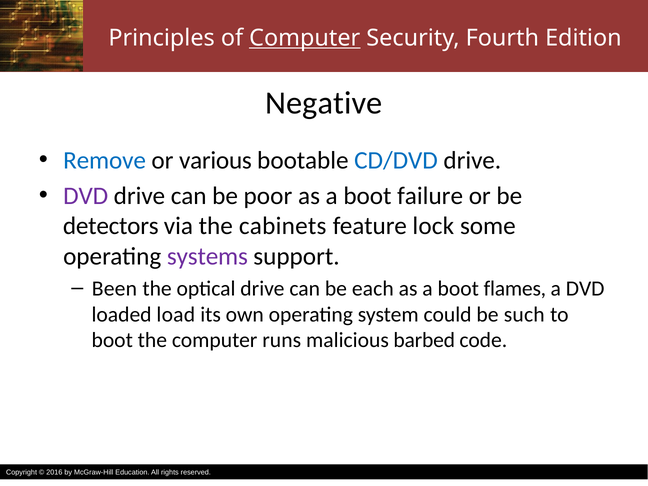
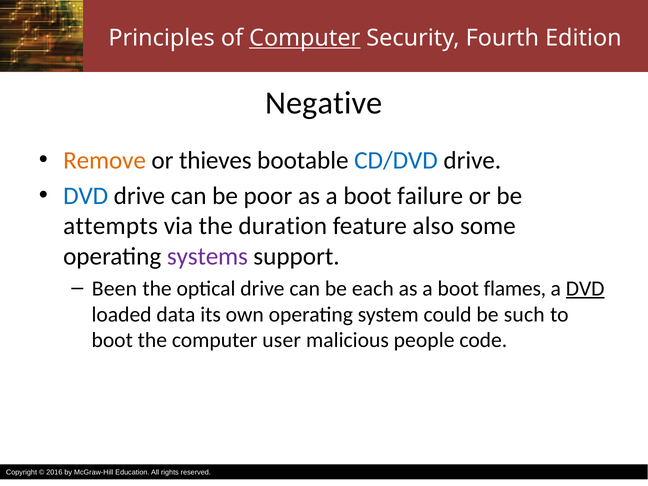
Remove colour: blue -> orange (105, 161)
various: various -> thieves (215, 161)
DVD colour: purple -> blue (86, 196)
detectors: detectors -> attempts (111, 226)
cabinets: cabinets -> duration (283, 226)
lock: lock -> also (433, 226)
DVD underline: none -> present (585, 289)
load: load -> data (176, 314)
runs: runs -> user (282, 340)
barbed: barbed -> people (424, 340)
